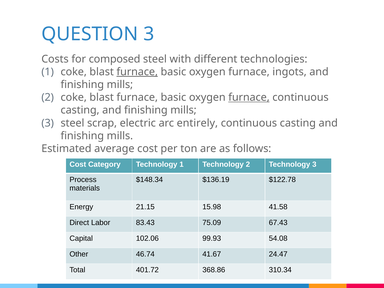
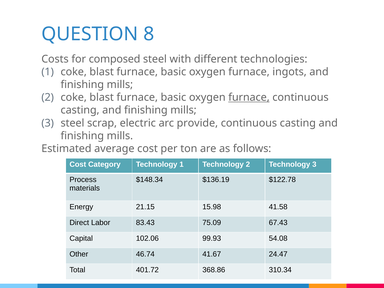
QUESTION 3: 3 -> 8 (149, 34)
furnace underline: present -> none (137, 72)
entirely: entirely -> provide (197, 123)
